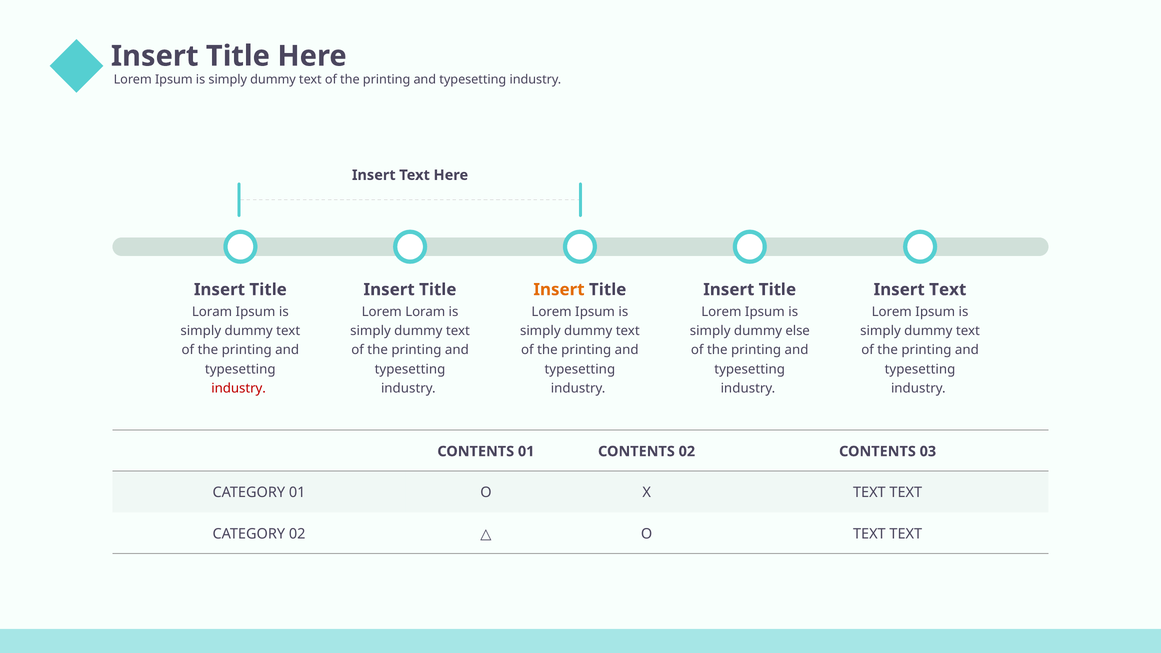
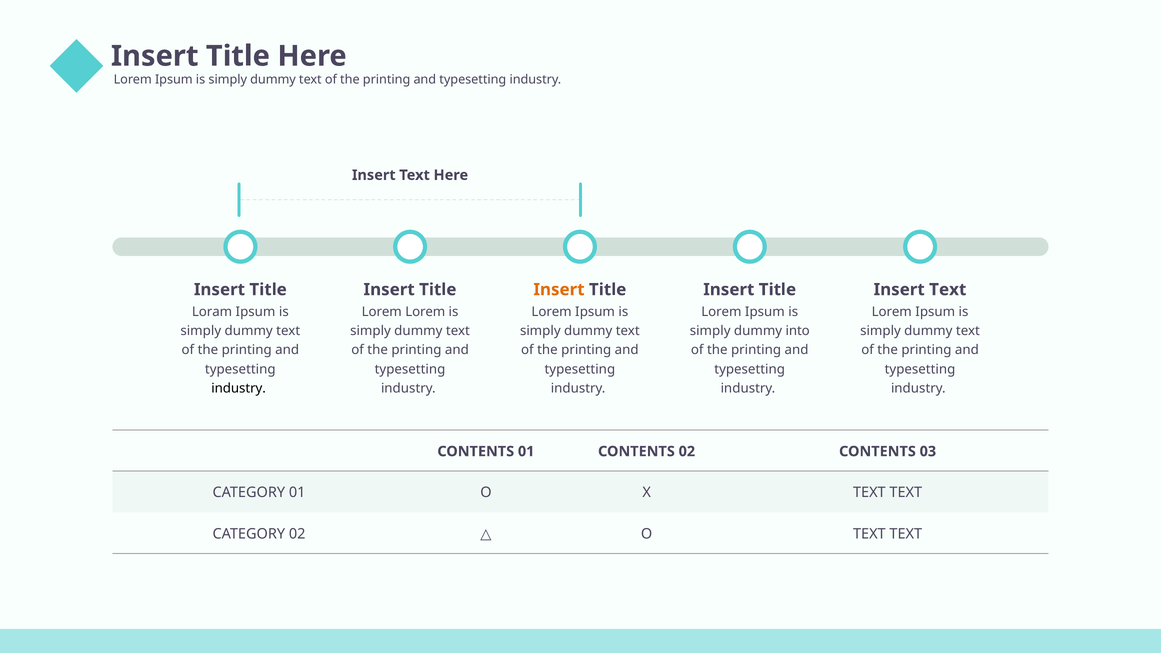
Lorem Loram: Loram -> Lorem (425, 312)
else: else -> into (798, 331)
industry colour: red -> black (239, 388)
